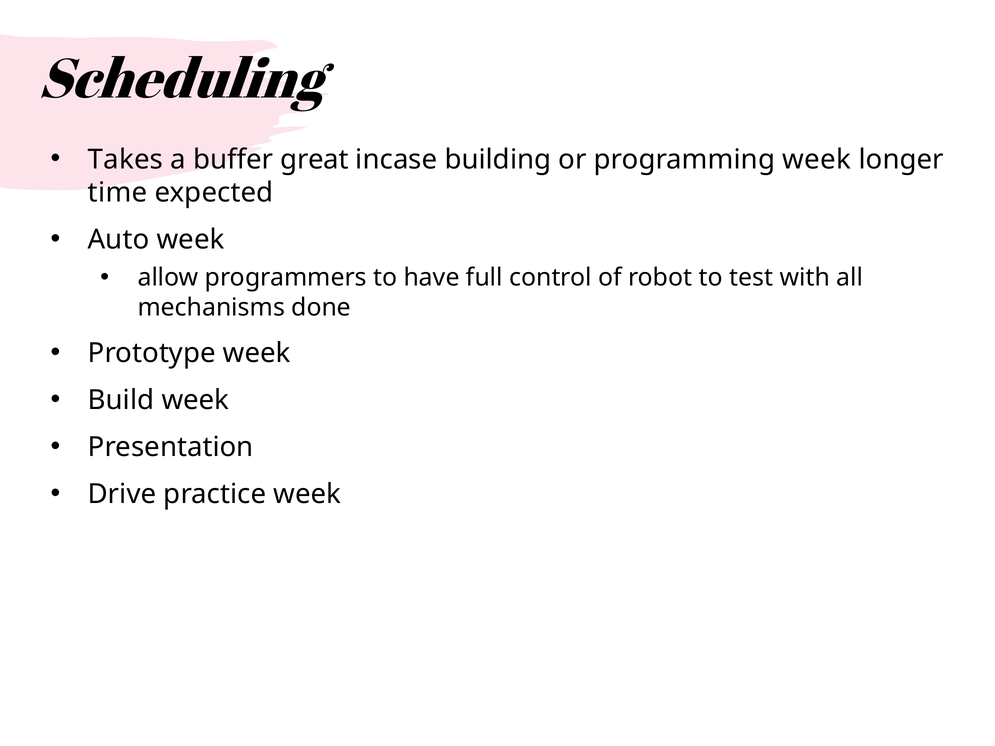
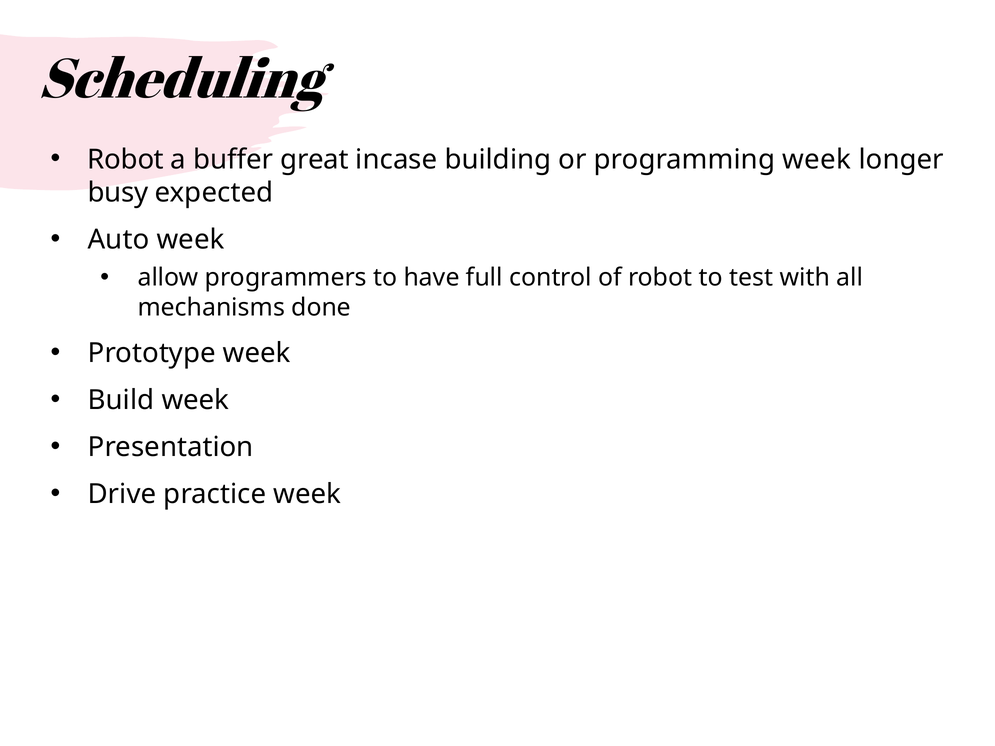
Takes: Takes -> Robot (126, 159)
time: time -> busy (118, 193)
